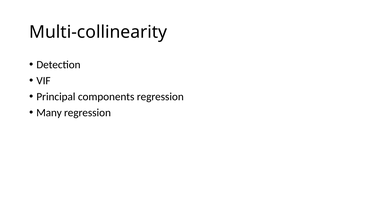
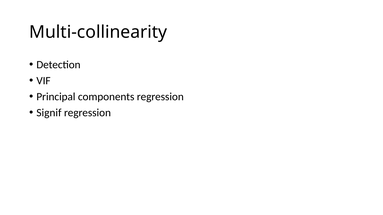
Many: Many -> Signif (49, 113)
